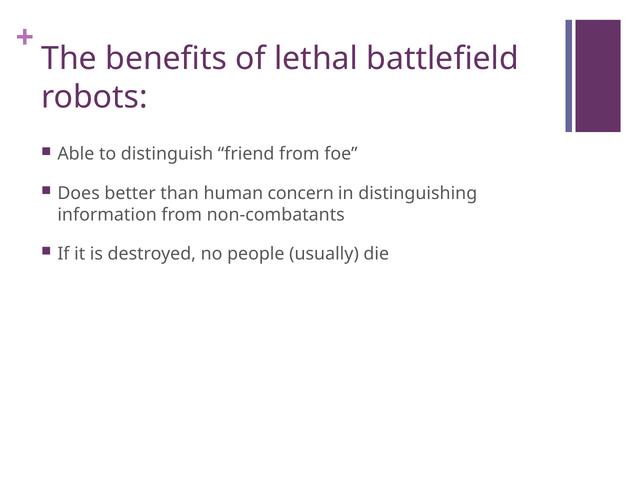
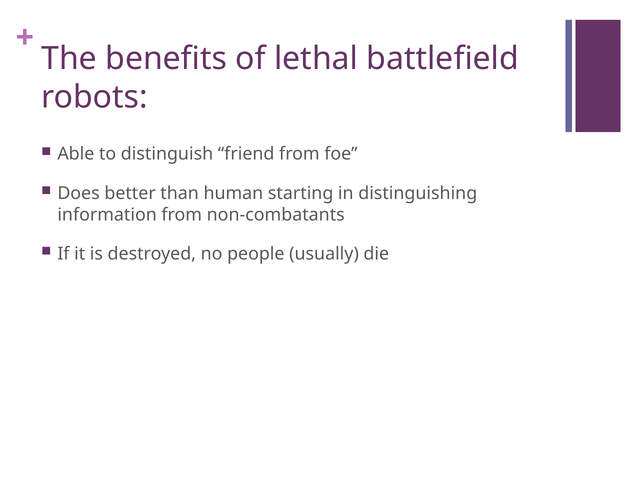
concern: concern -> starting (301, 193)
